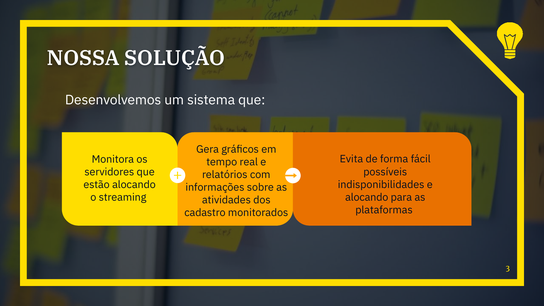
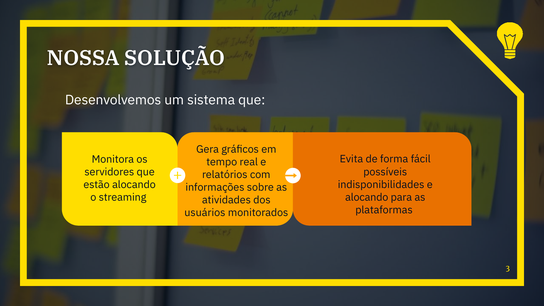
cadastro: cadastro -> usuários (205, 213)
